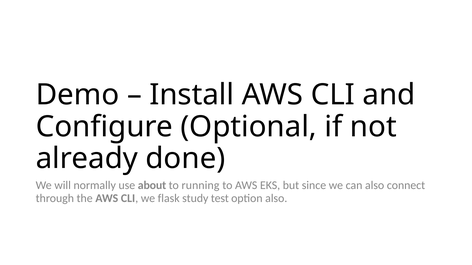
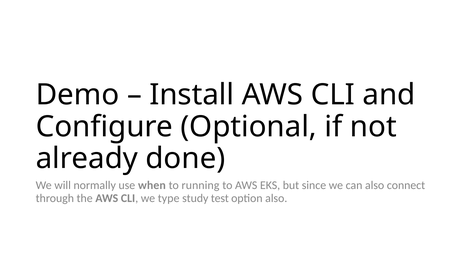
about: about -> when (152, 186)
flask: flask -> type (169, 198)
